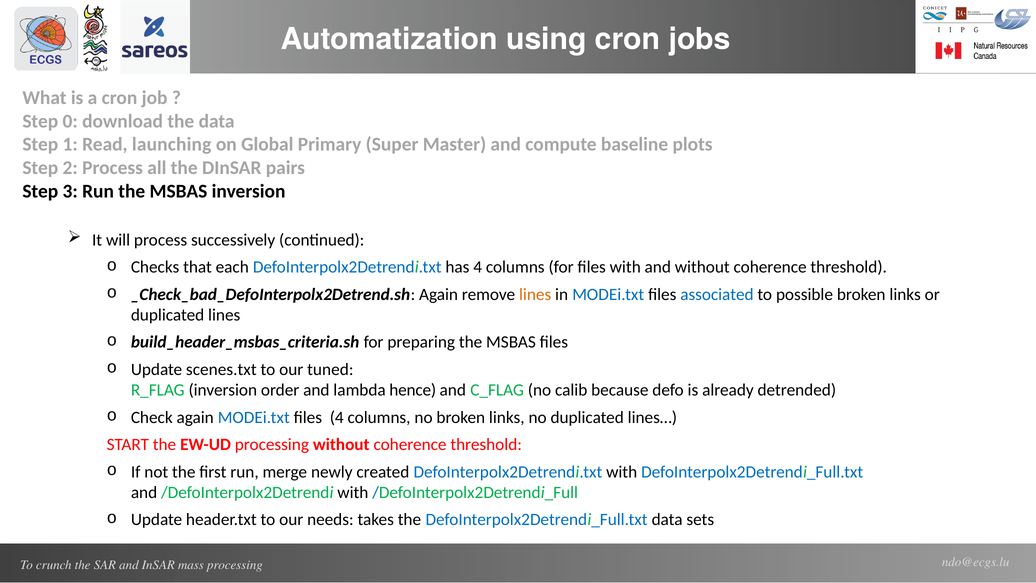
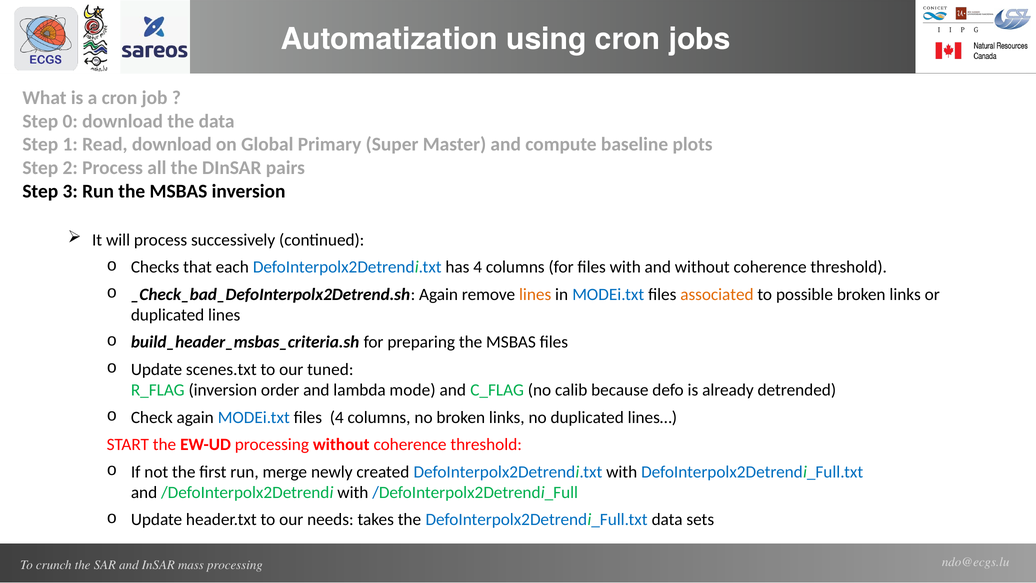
Read launching: launching -> download (172, 144)
associated colour: blue -> orange (717, 294)
hence: hence -> mode (413, 390)
